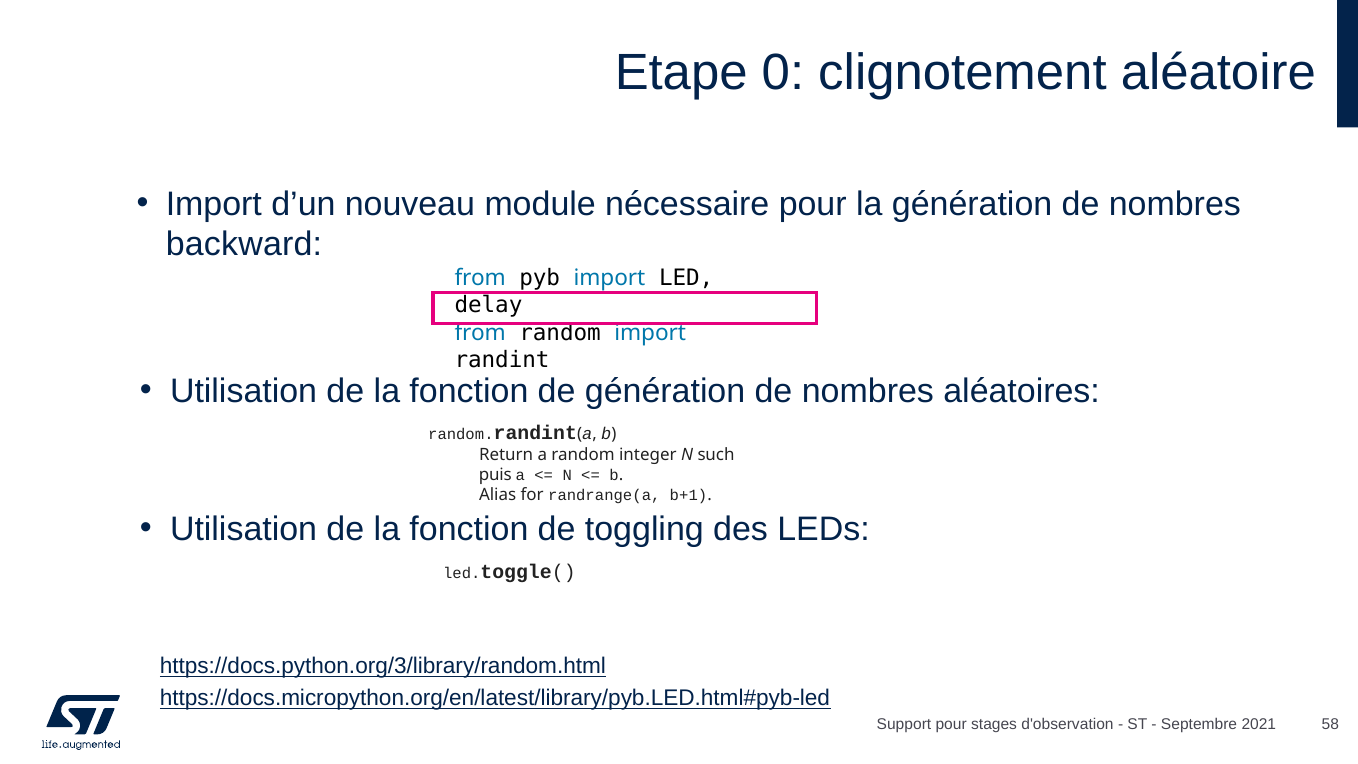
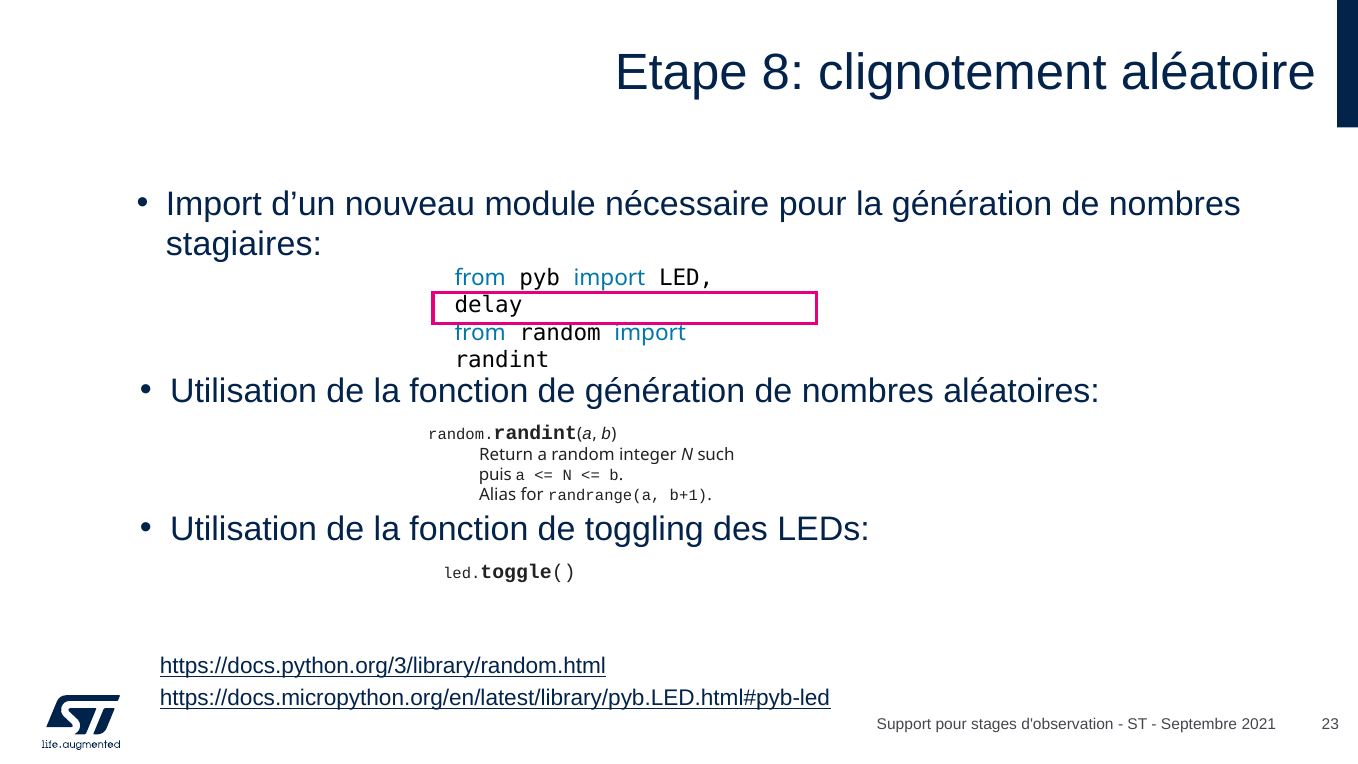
0: 0 -> 8 (783, 72)
backward: backward -> stagiaires (244, 245)
58: 58 -> 23 (1330, 724)
